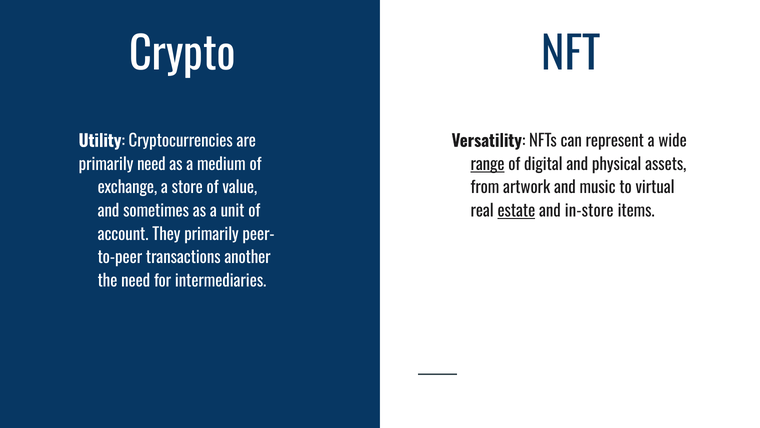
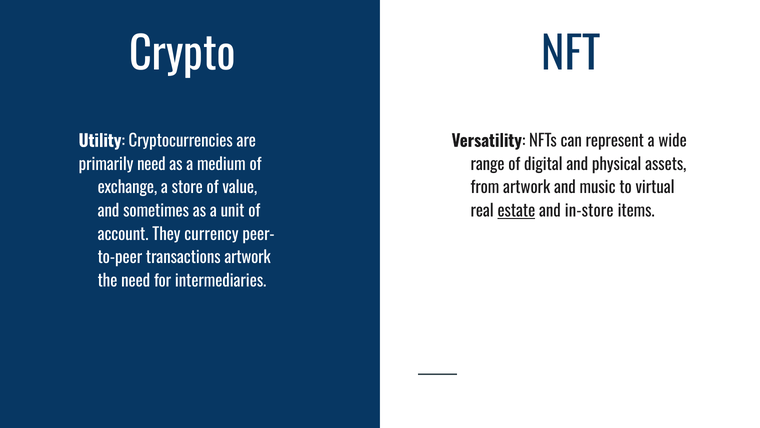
range underline: present -> none (488, 164)
They primarily: primarily -> currency (211, 234)
transactions another: another -> artwork (248, 258)
